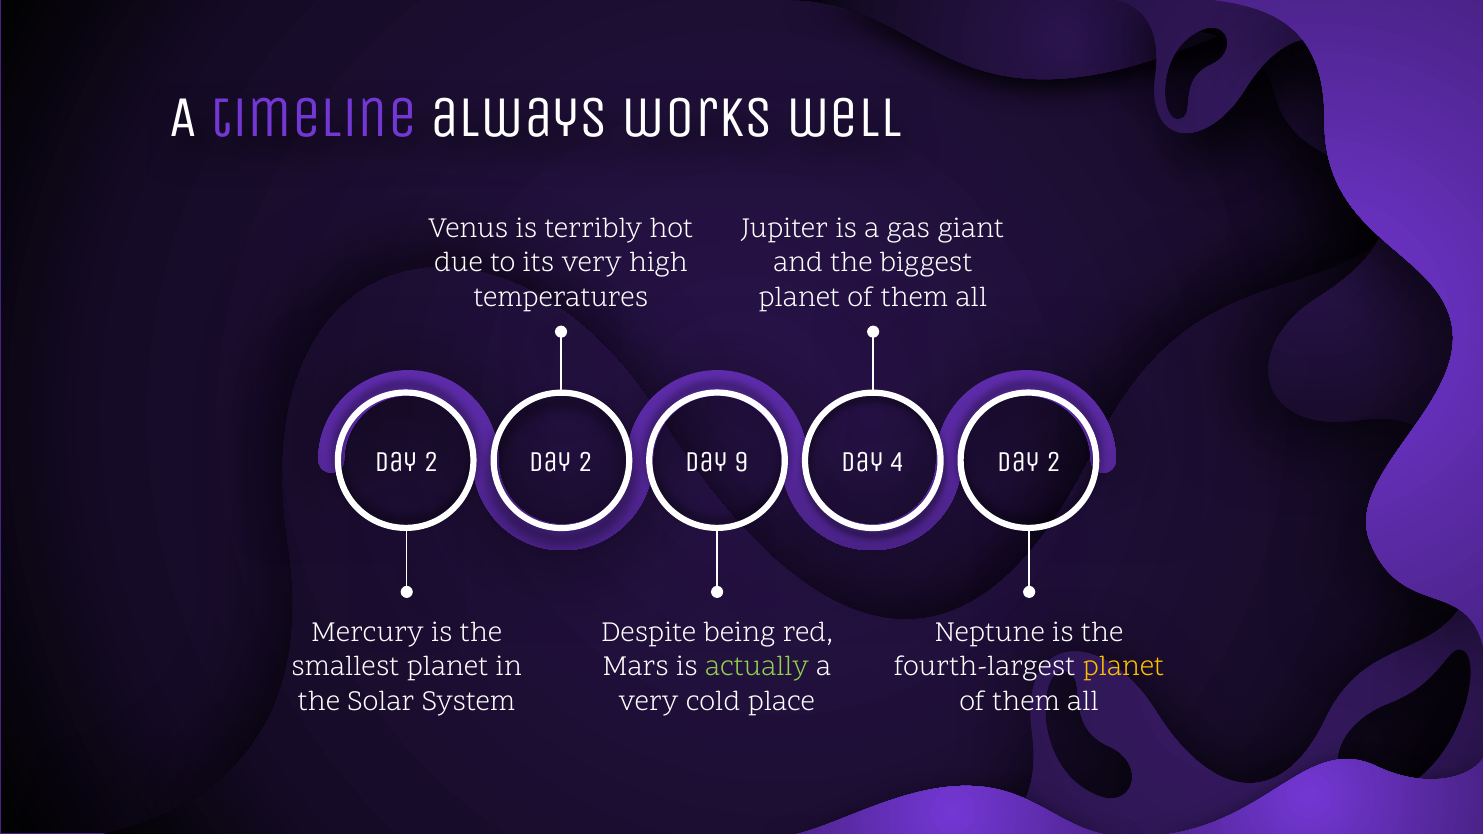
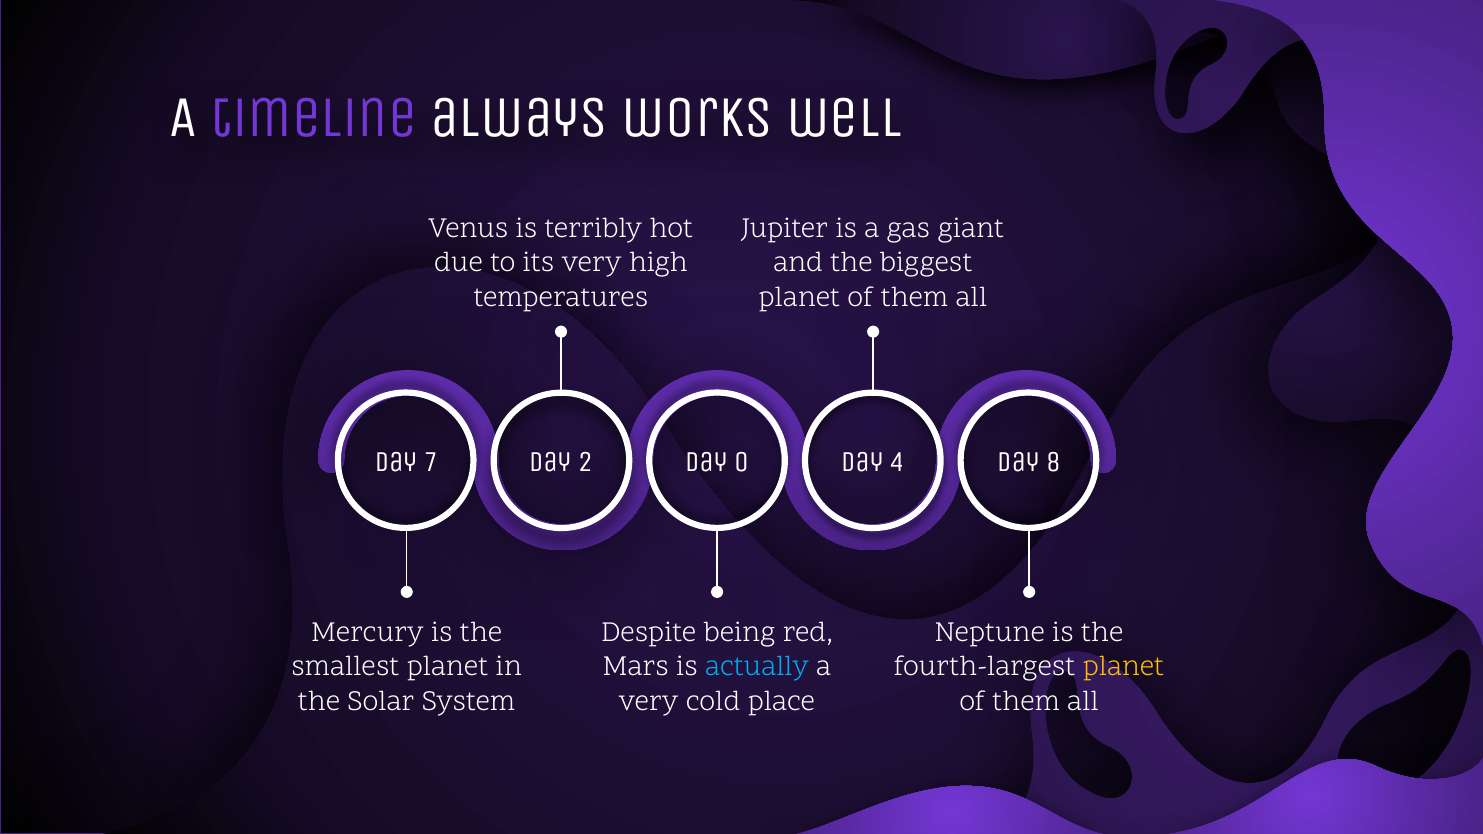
2: 2 -> 7 (431, 462)
9: 9 -> 0 (741, 462)
4 day 2: 2 -> 8 (1053, 462)
actually colour: light green -> light blue (757, 666)
